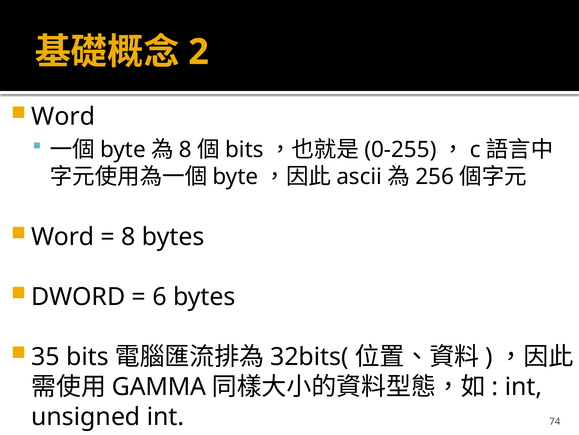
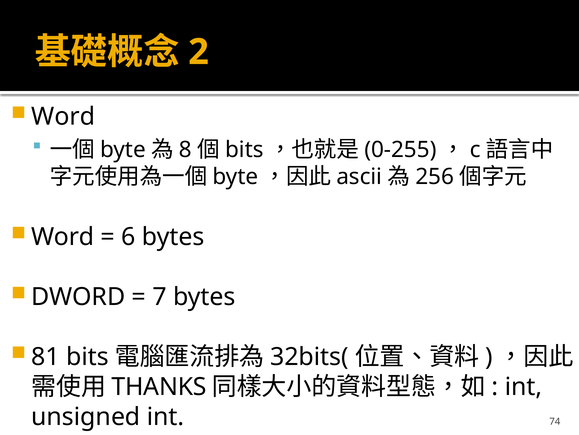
8: 8 -> 6 (128, 237)
6: 6 -> 7 (160, 296)
35: 35 -> 81 (45, 356)
GAMMA: GAMMA -> THANKS (159, 386)
